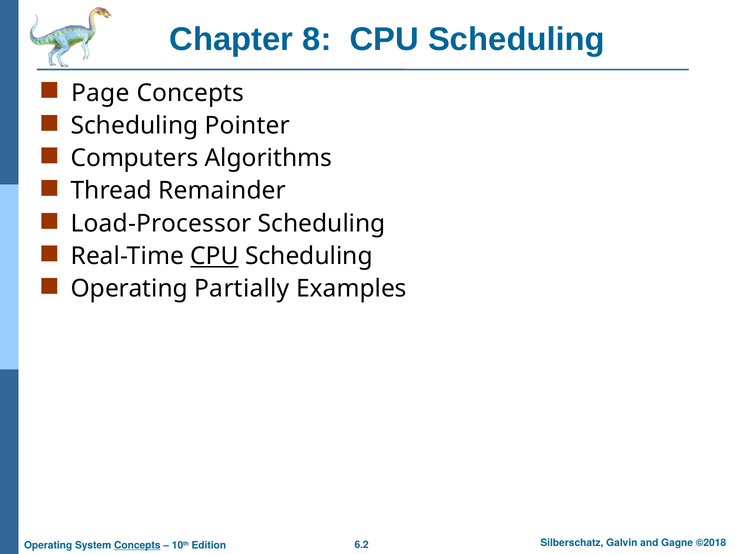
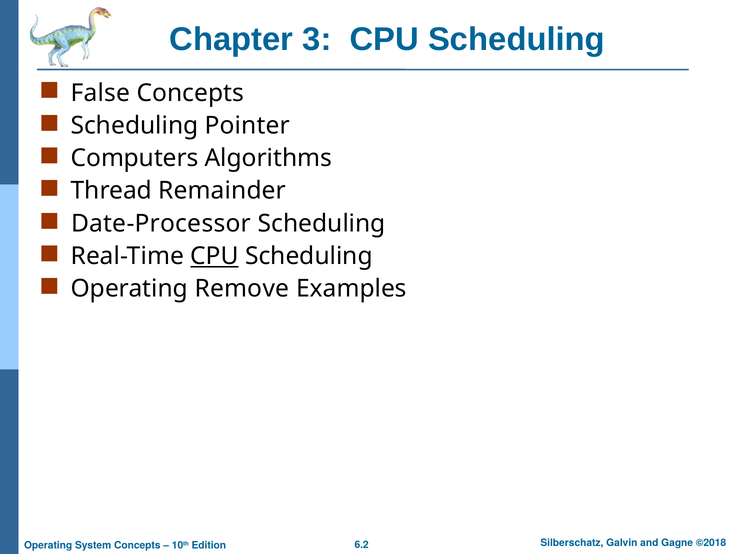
8: 8 -> 3 (317, 40)
Page: Page -> False (101, 93)
Load-Processor: Load-Processor -> Date-Processor (161, 223)
Partially: Partially -> Remove (242, 288)
Concepts underline: present -> none (137, 545)
